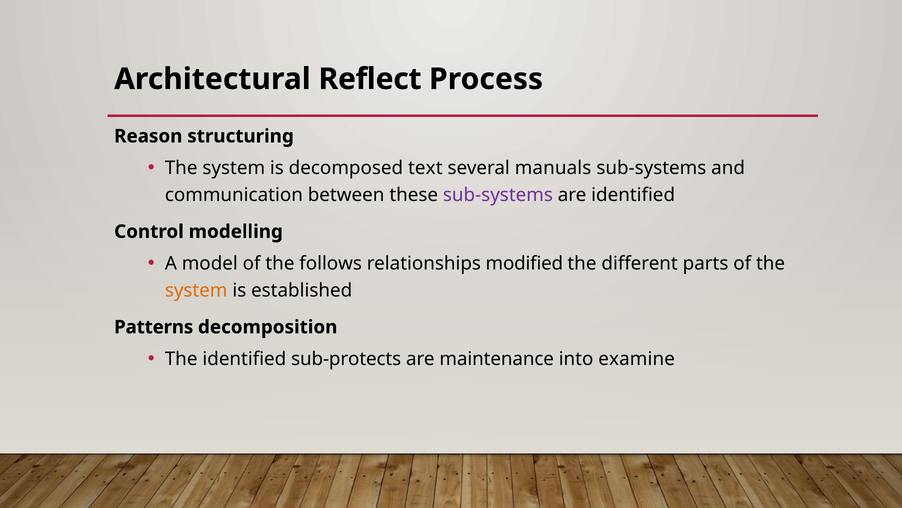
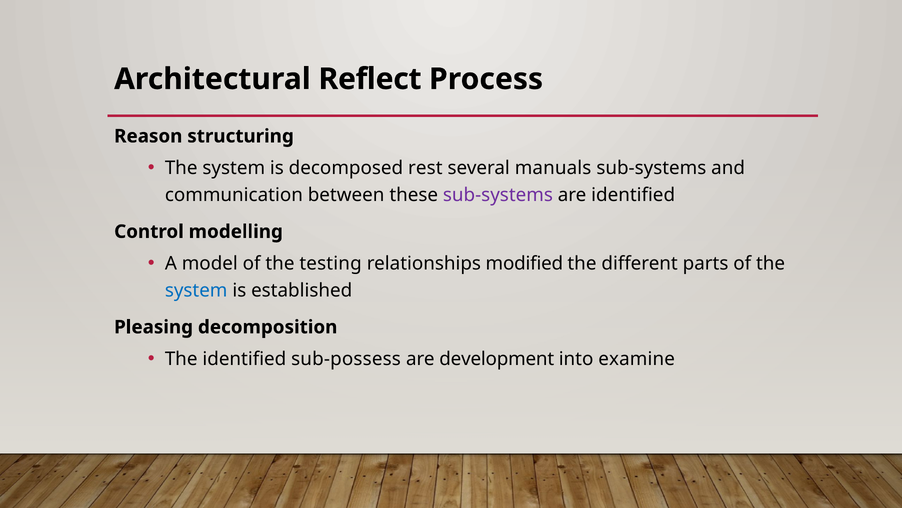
text: text -> rest (425, 168)
follows: follows -> testing (331, 263)
system colour: orange -> blue (196, 290)
Patterns: Patterns -> Pleasing (154, 327)
sub-protects: sub-protects -> sub-possess (346, 359)
maintenance: maintenance -> development (497, 359)
